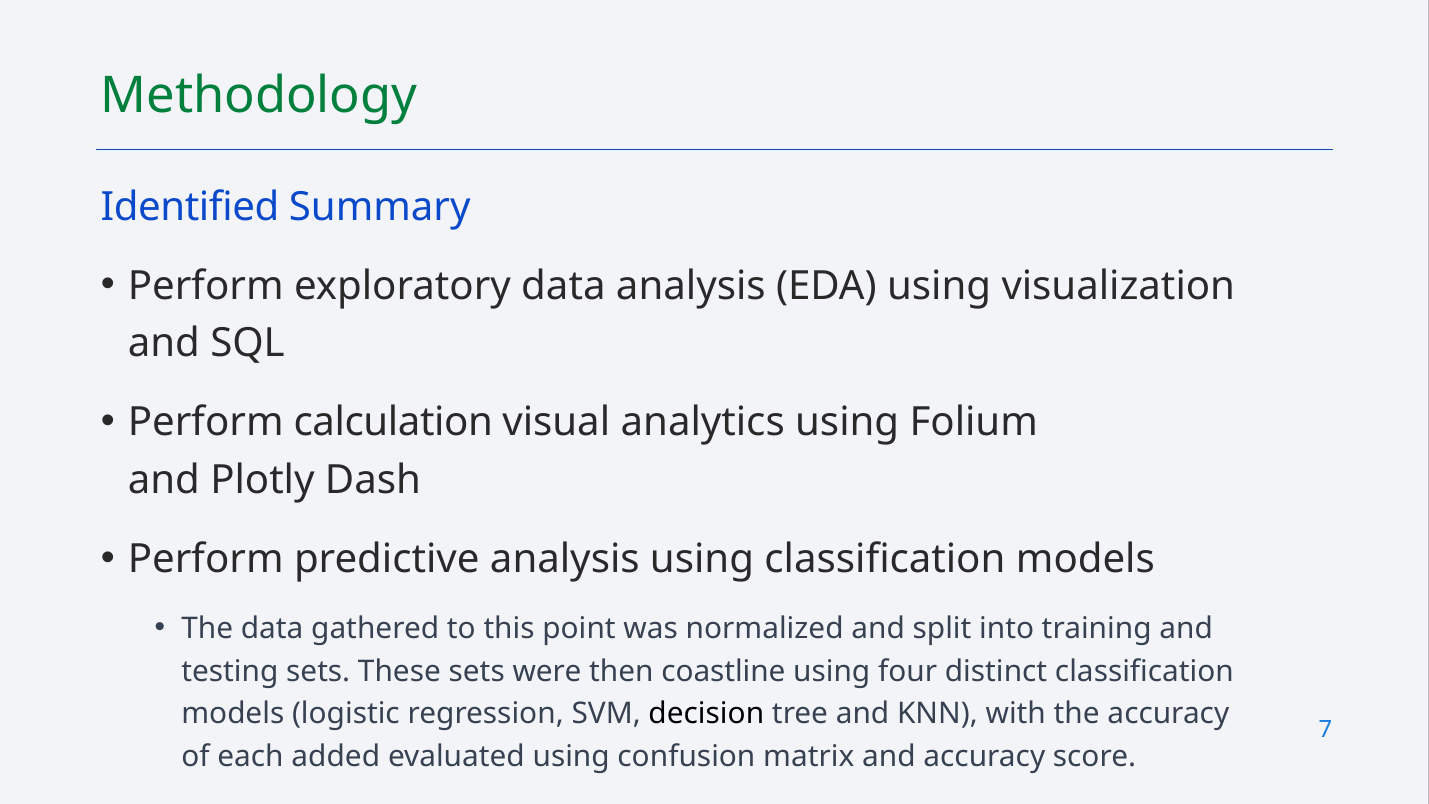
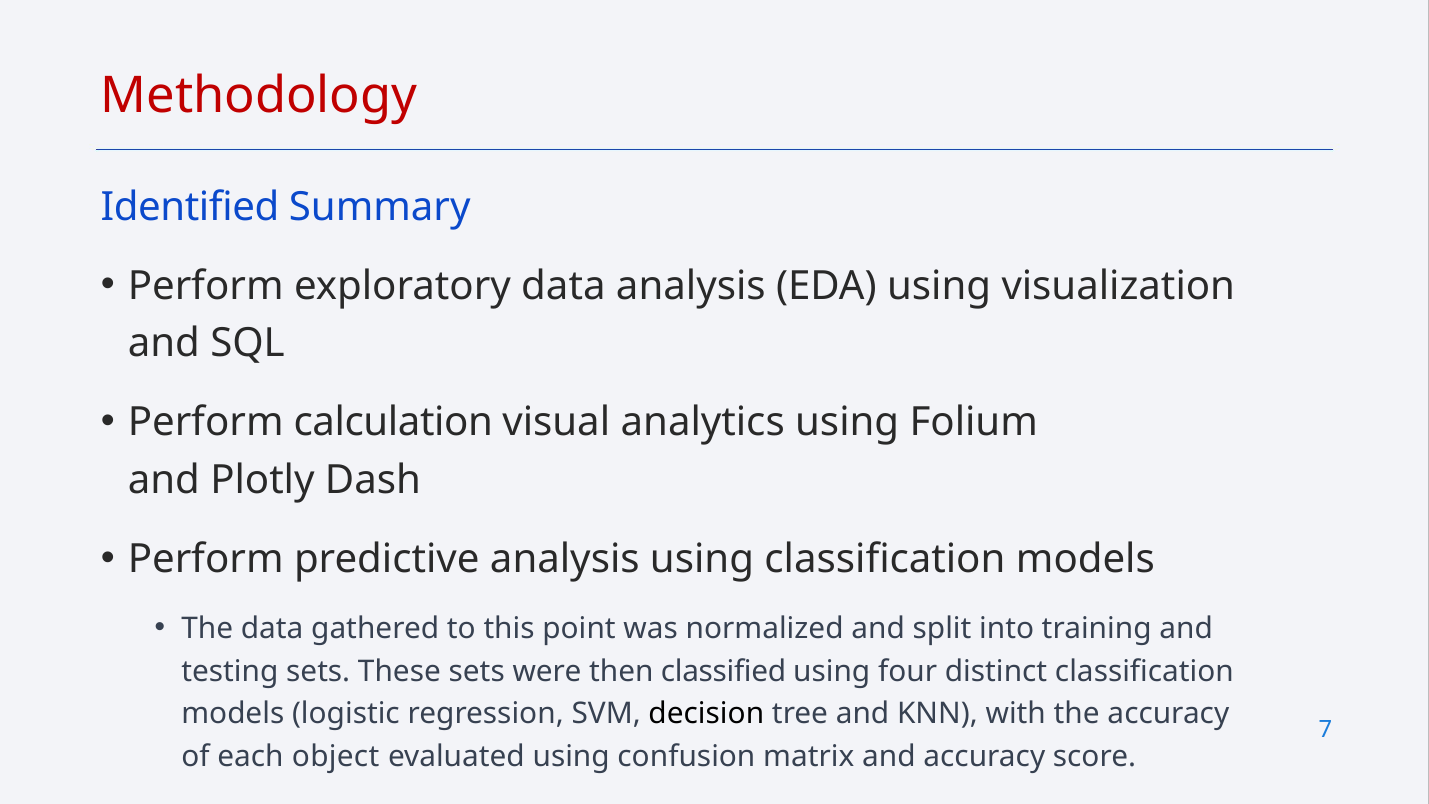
Methodology colour: green -> red (259, 95)
coastline: coastline -> classified (724, 671)
added: added -> object (336, 757)
